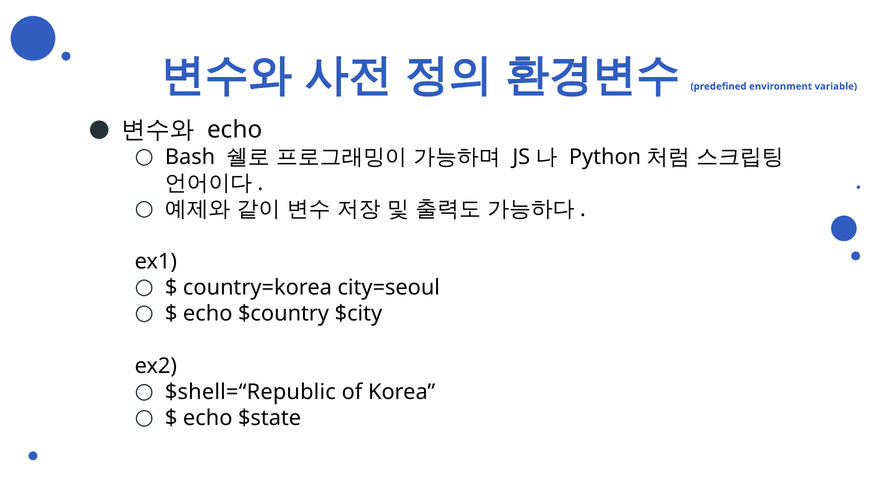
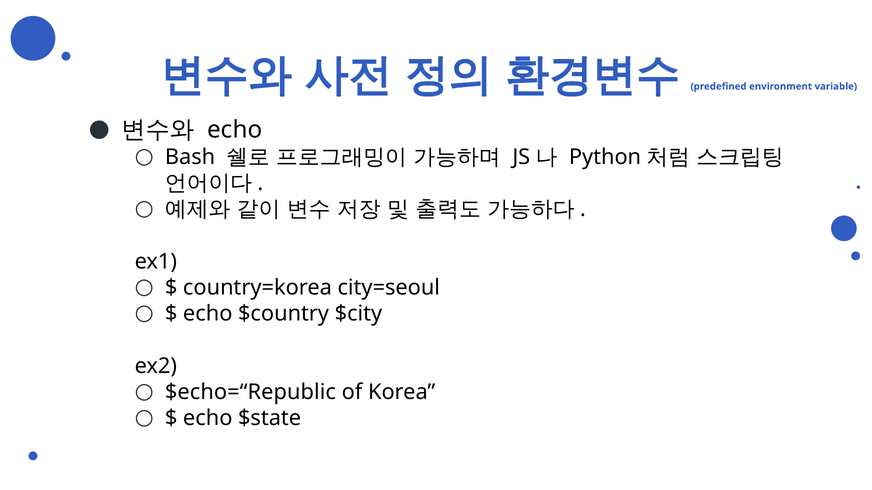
$shell=“Republic: $shell=“Republic -> $echo=“Republic (250, 393)
